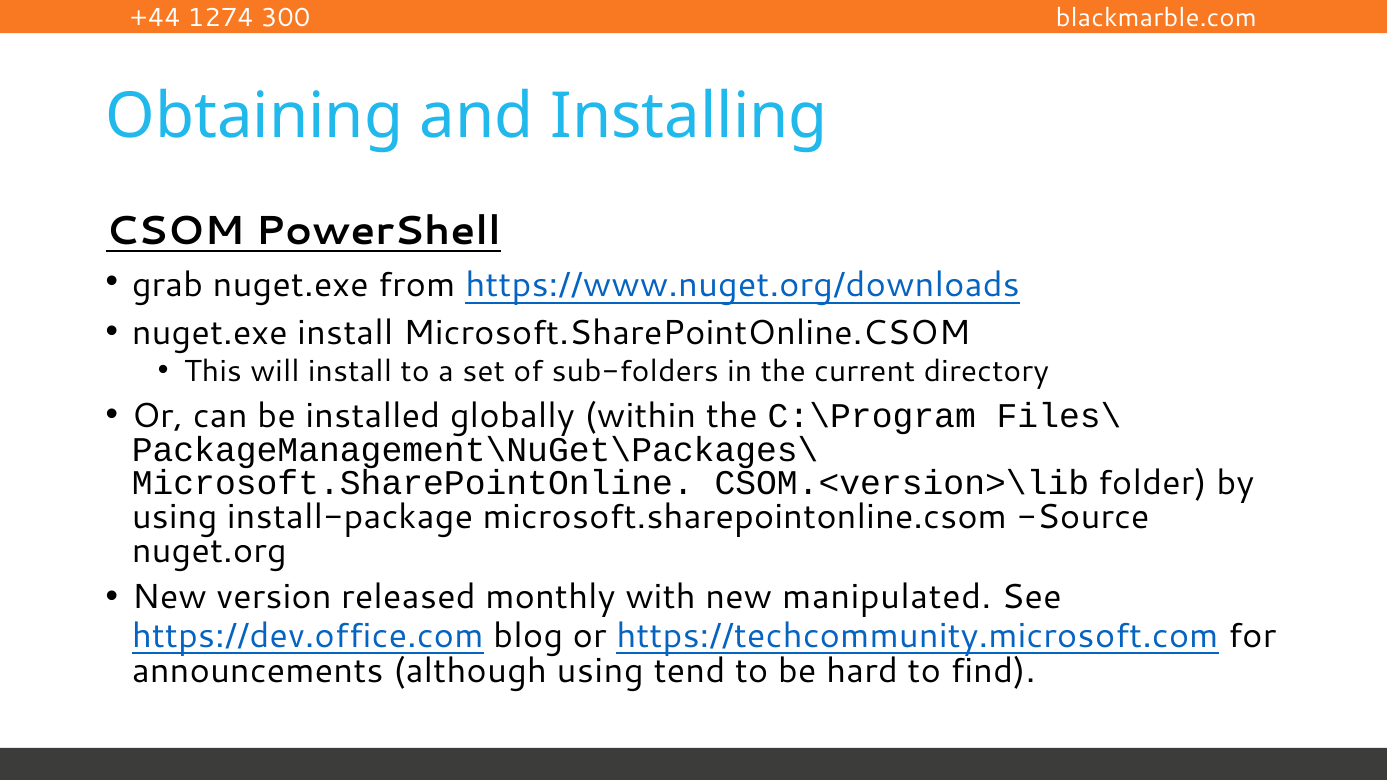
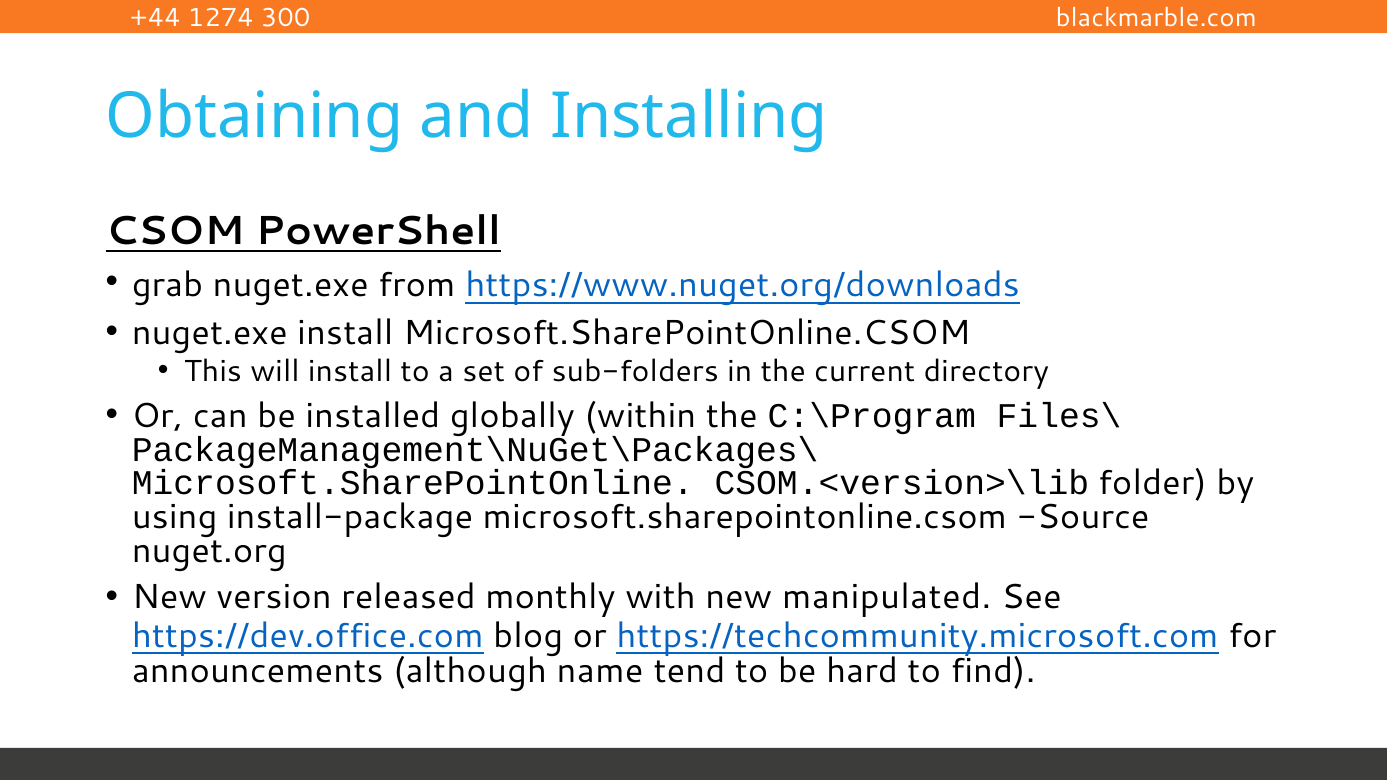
although using: using -> name (600, 671)
